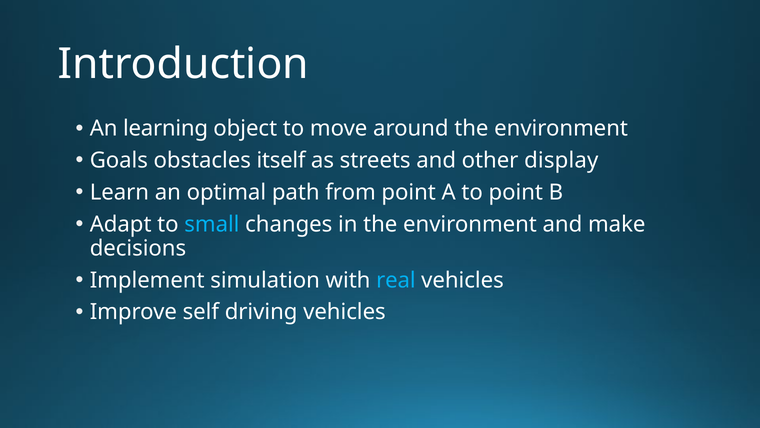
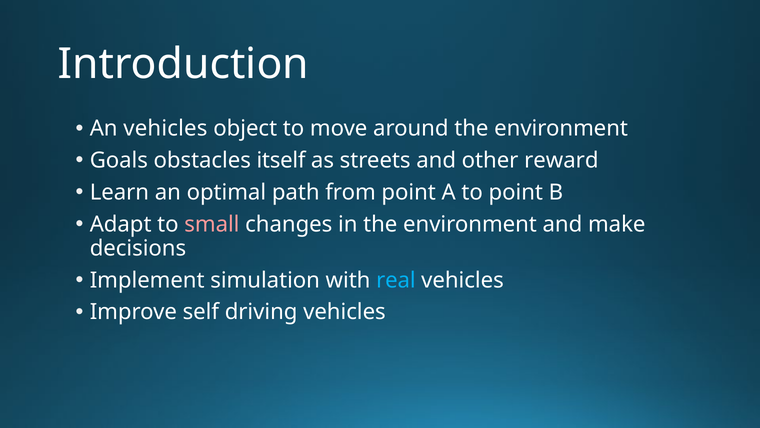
An learning: learning -> vehicles (165, 128)
display: display -> reward (561, 160)
small colour: light blue -> pink (212, 224)
